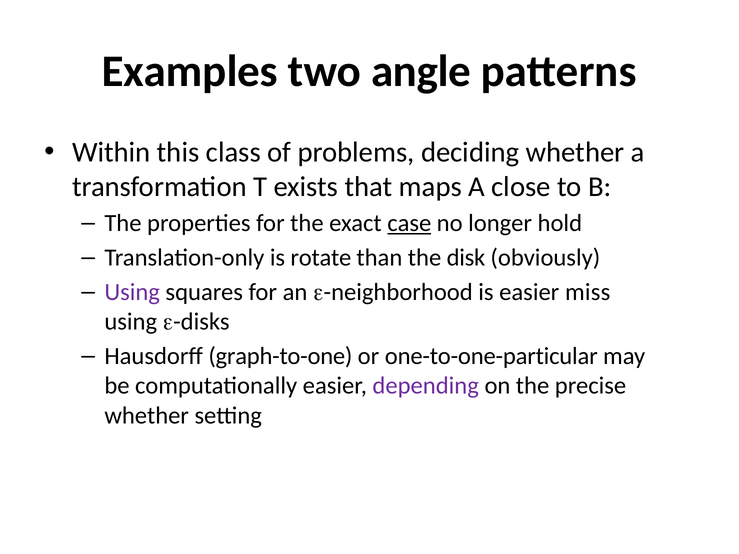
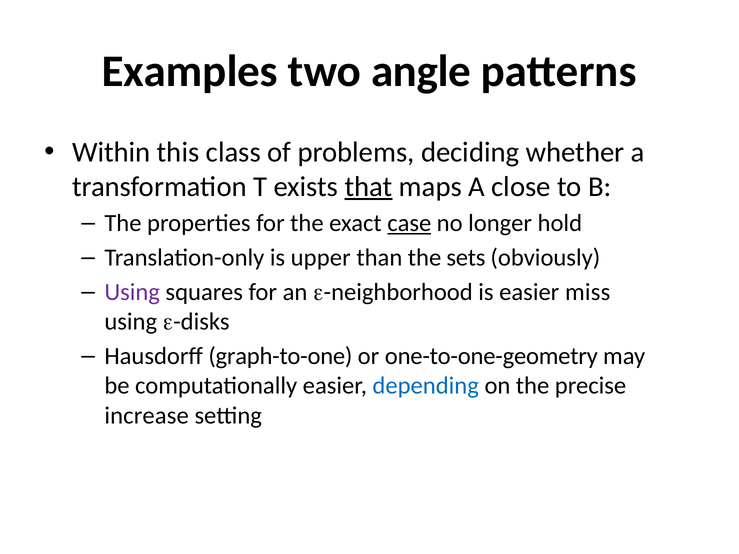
that underline: none -> present (369, 187)
rotate: rotate -> upper (321, 258)
disk: disk -> sets (466, 258)
one-to-one-particular: one-to-one-particular -> one-to-one-geometry (491, 356)
depending colour: purple -> blue (426, 386)
whether: whether -> increase (147, 416)
